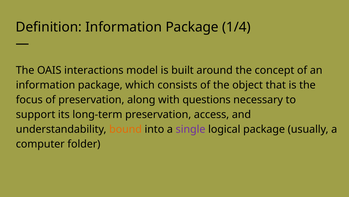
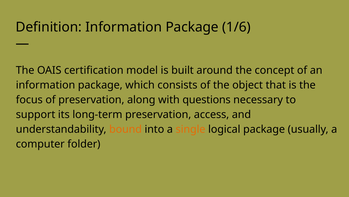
1/4: 1/4 -> 1/6 (236, 27)
interactions: interactions -> certification (94, 70)
single colour: purple -> orange (191, 129)
